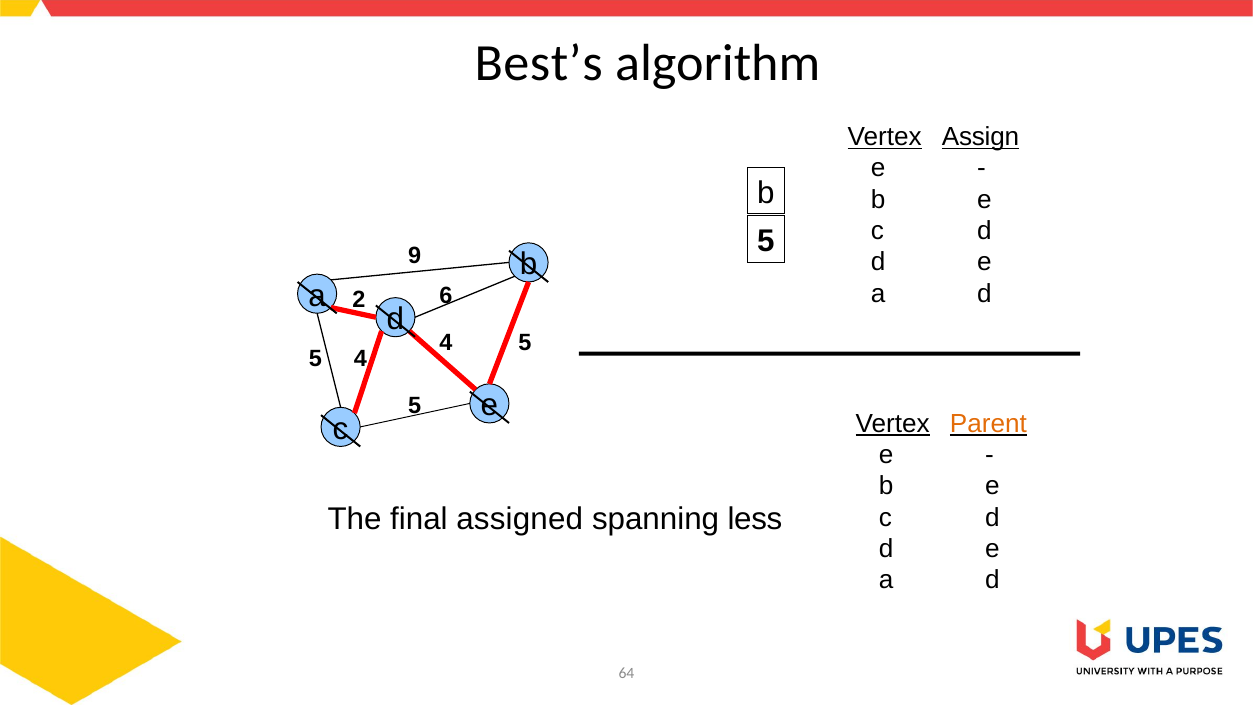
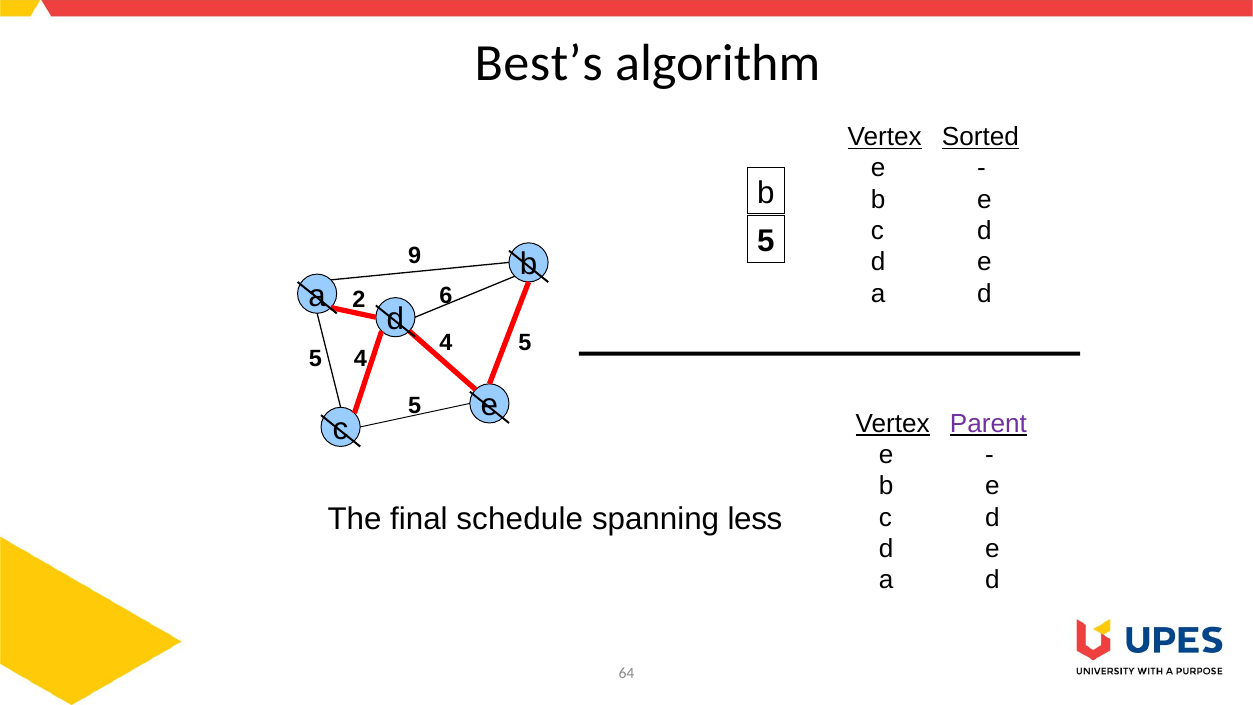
Assign: Assign -> Sorted (980, 137)
Parent colour: orange -> purple (988, 423)
assigned: assigned -> schedule (520, 519)
